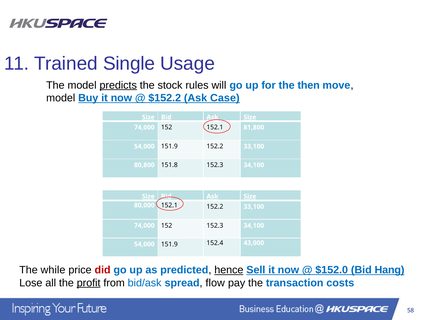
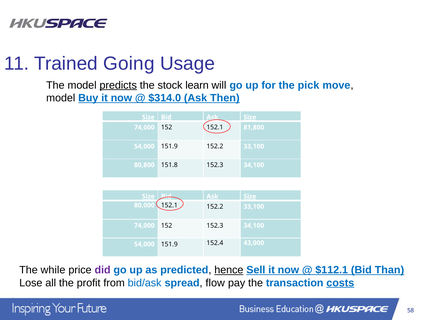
Single: Single -> Going (129, 63)
rules: rules -> learn (197, 85)
then: then -> pick (308, 85)
$152.2: $152.2 -> $314.0 (165, 98)
Case: Case -> Then (225, 98)
did colour: red -> purple (103, 270)
$152.0: $152.0 -> $112.1 (332, 270)
Hang: Hang -> Than (389, 270)
profit underline: present -> none (89, 283)
costs underline: none -> present (340, 283)
